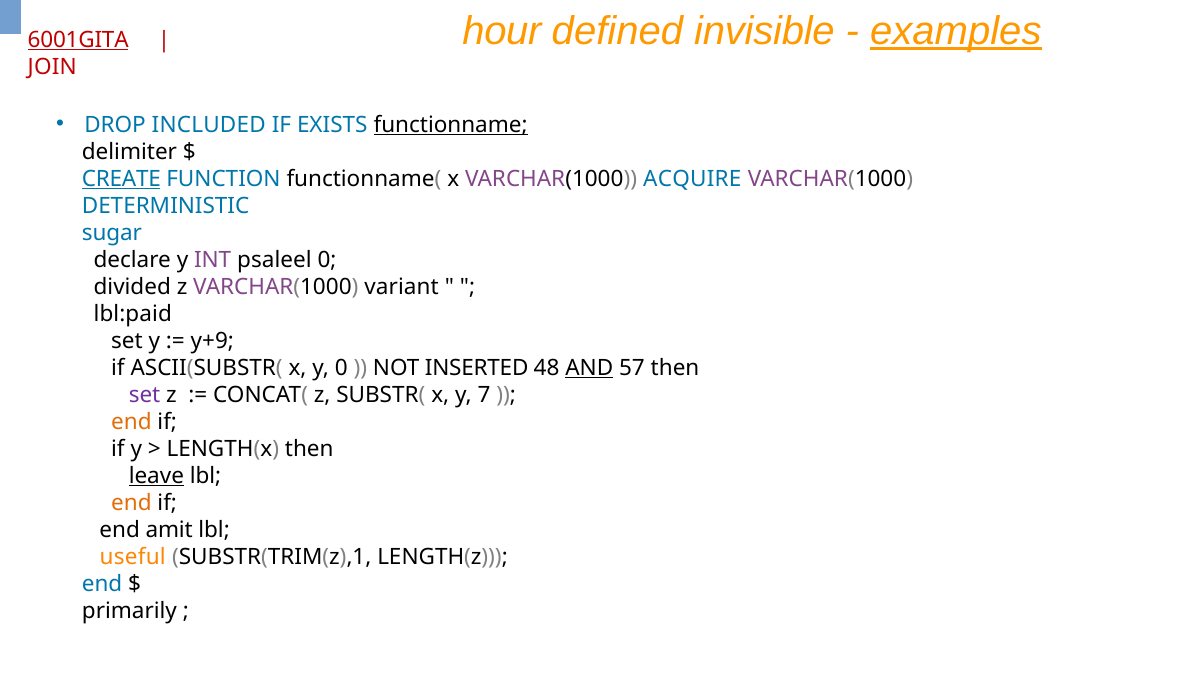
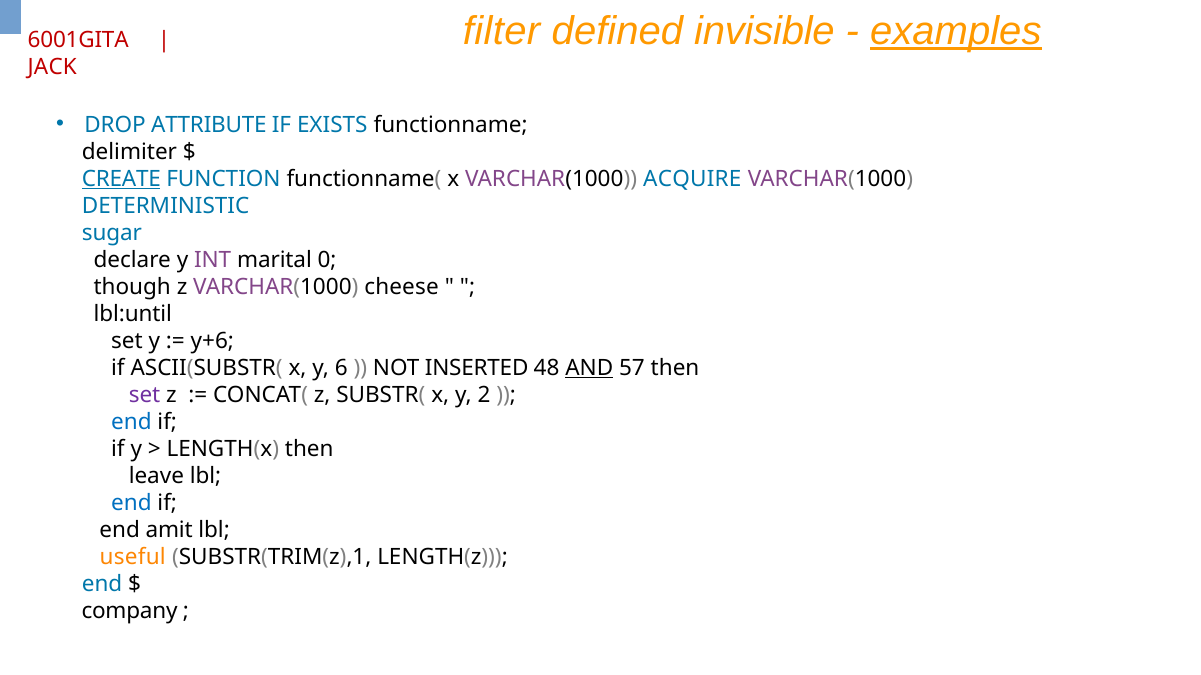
hour: hour -> filter (502, 31)
6001GITA underline: present -> none (78, 40)
JOIN: JOIN -> JACK (52, 67)
INCLUDED: INCLUDED -> ATTRIBUTE (209, 125)
functionname underline: present -> none (451, 125)
psaleel: psaleel -> marital (274, 260)
divided: divided -> though (132, 287)
variant: variant -> cheese (402, 287)
lbl:paid: lbl:paid -> lbl:until (133, 314)
y+9: y+9 -> y+6 (212, 341)
y 0: 0 -> 6 (341, 368)
7: 7 -> 2 (484, 395)
end colour: orange -> blue (131, 422)
leave underline: present -> none (156, 476)
end colour: orange -> blue (131, 503)
primarily: primarily -> company (130, 611)
